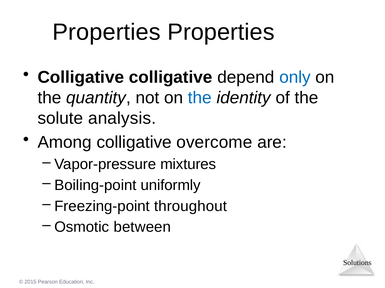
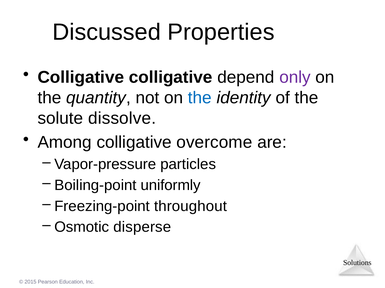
Properties: Properties -> Discussed (107, 32)
only colour: blue -> purple (295, 78)
analysis: analysis -> dissolve (122, 119)
mixtures: mixtures -> particles (188, 165)
between: between -> disperse (142, 228)
